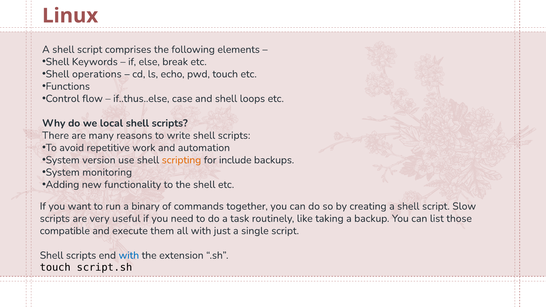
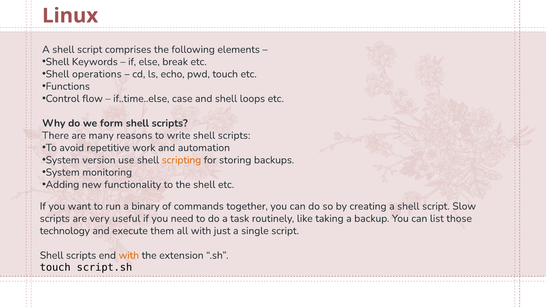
if..thus..else: if..thus..else -> if..time..else (141, 99)
local: local -> form (111, 123)
include: include -> storing (235, 160)
compatible: compatible -> technology (65, 231)
with colour: blue -> orange (129, 255)
